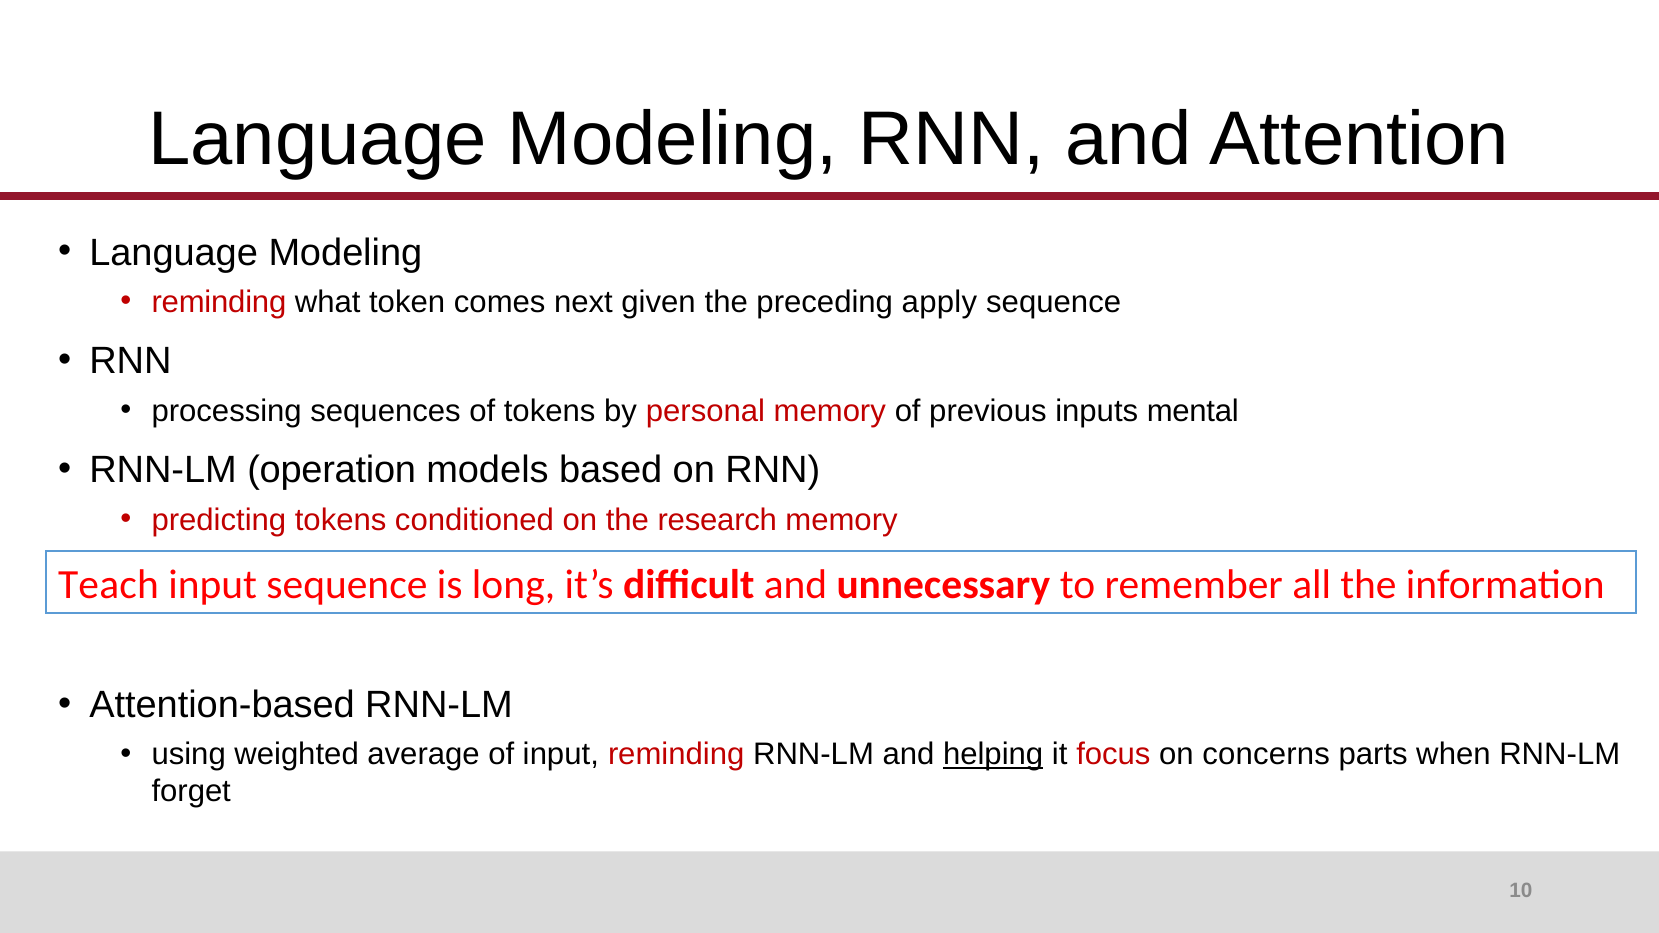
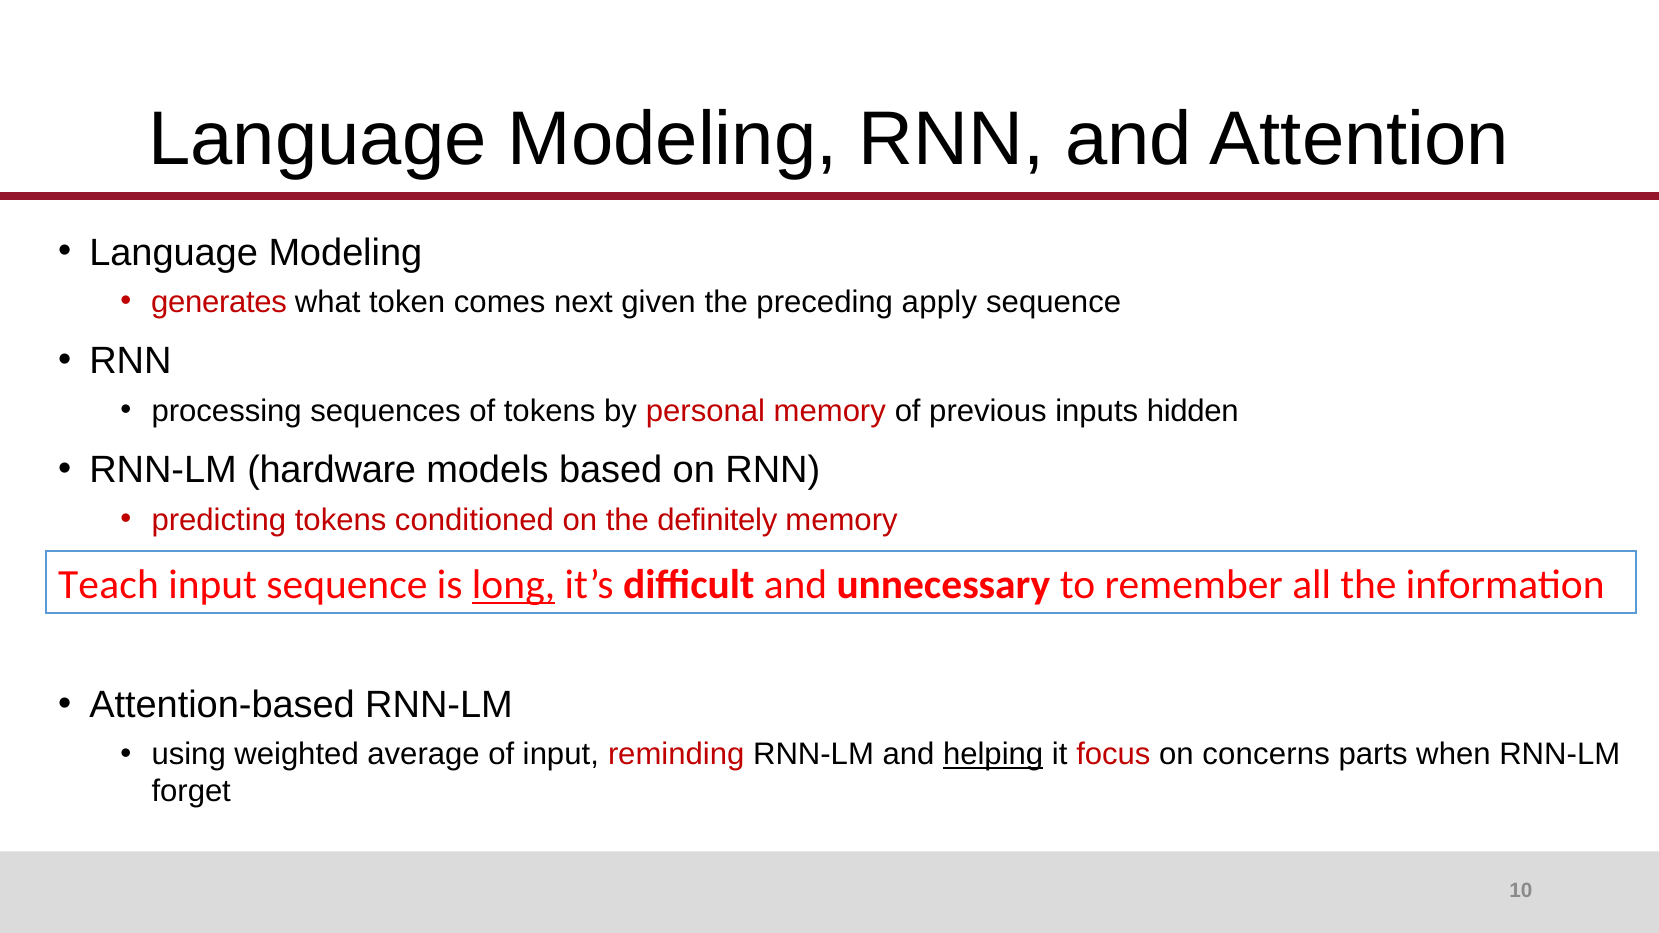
reminding: reminding -> generates (219, 302)
mental: mental -> hidden (1193, 411)
operation: operation -> hardware (332, 470)
research: research -> definitely (717, 520)
long underline: none -> present (514, 585)
